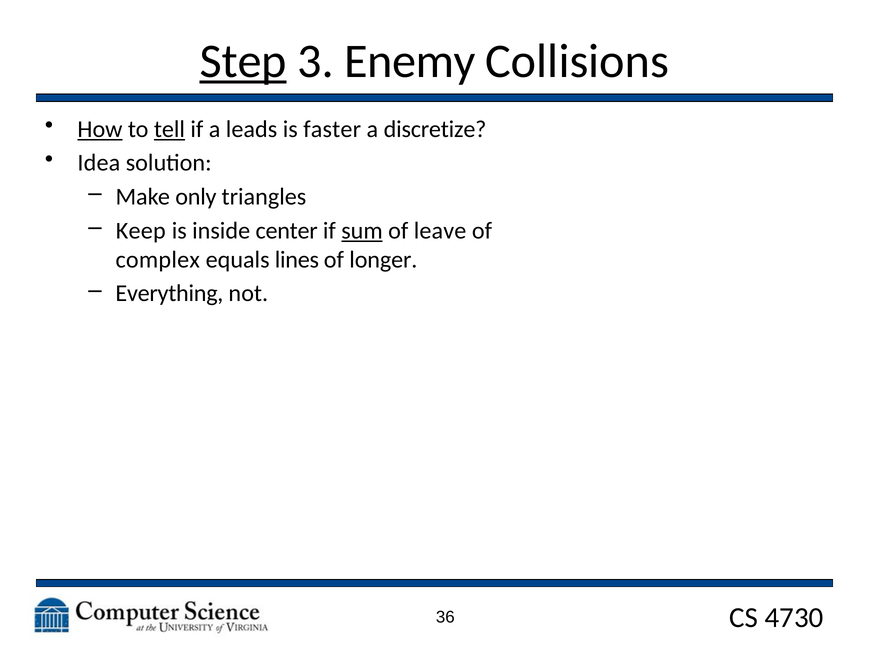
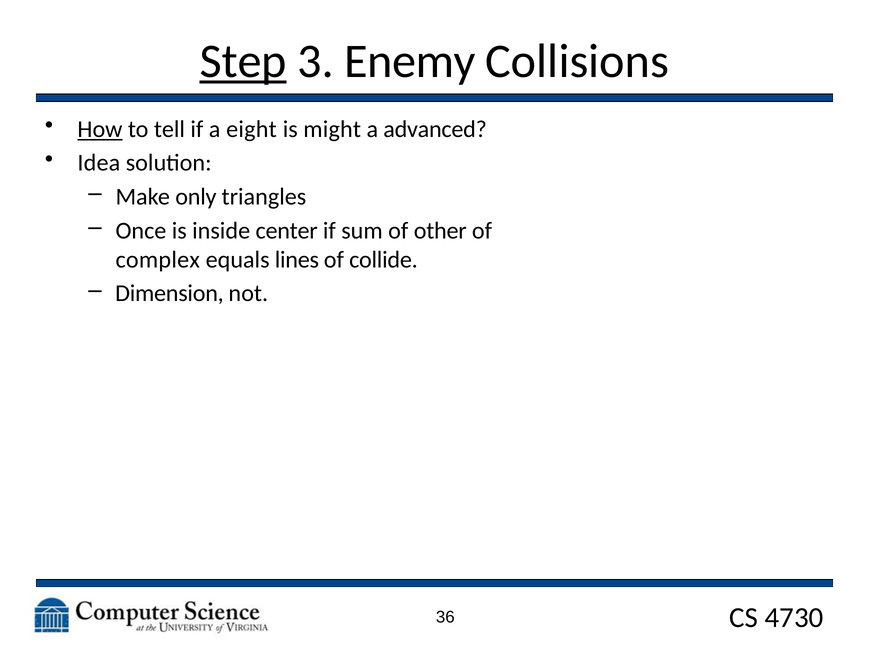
tell underline: present -> none (169, 129)
leads: leads -> eight (251, 129)
faster: faster -> might (332, 129)
discretize: discretize -> advanced (435, 129)
Keep: Keep -> Once (141, 231)
sum underline: present -> none (362, 231)
leave: leave -> other (440, 231)
longer: longer -> collide (383, 260)
Everything: Everything -> Dimension (169, 293)
